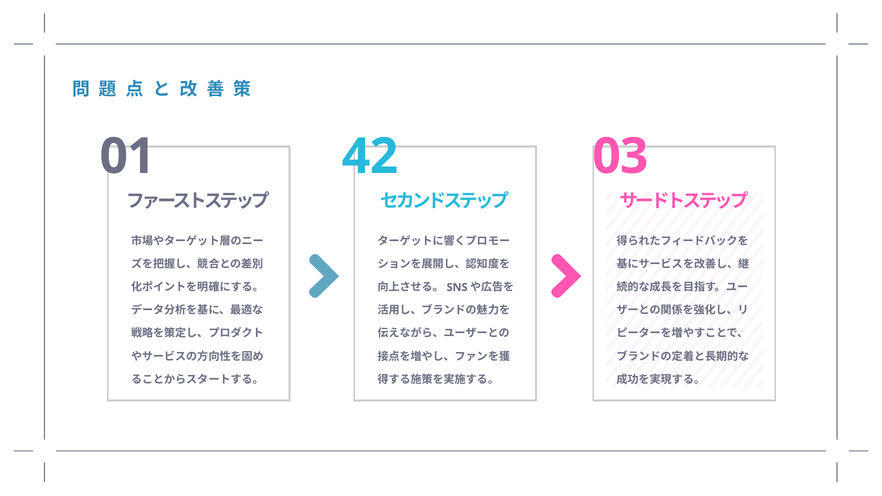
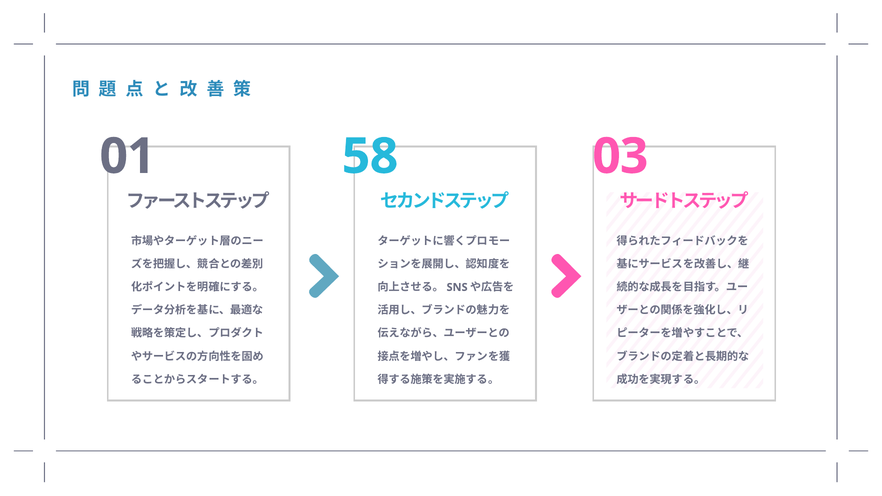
42: 42 -> 58 (370, 157)
